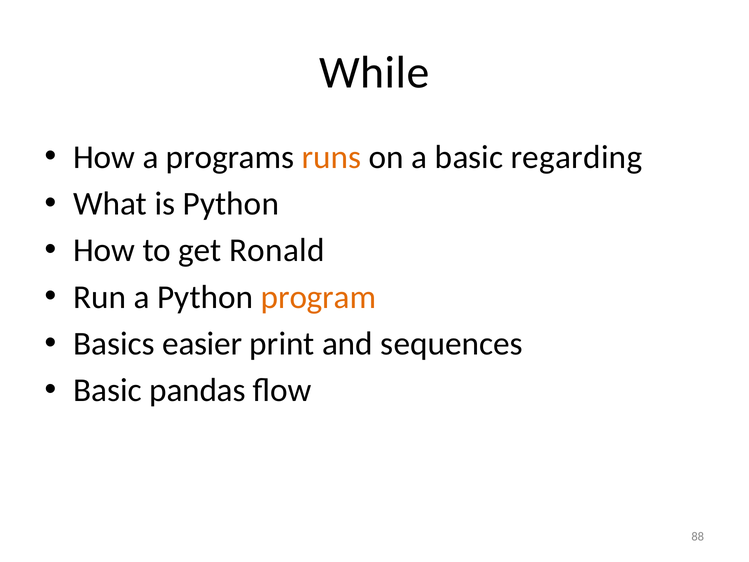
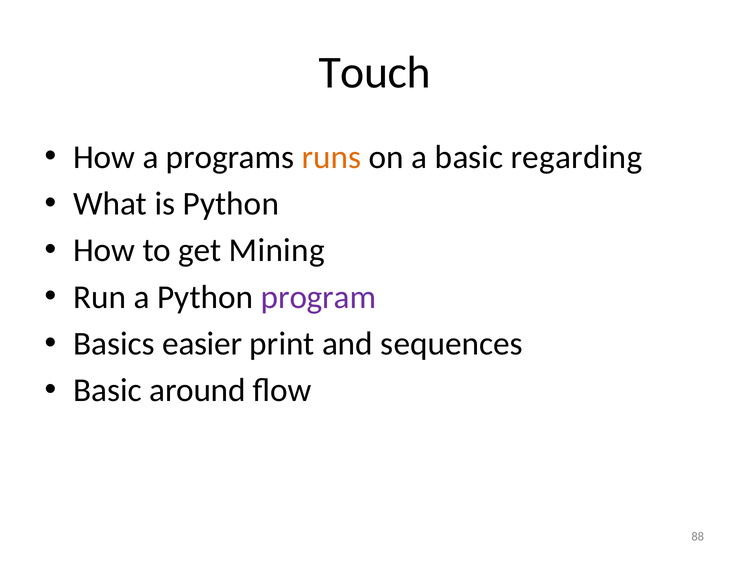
While: While -> Touch (375, 73)
Ronald: Ronald -> Mining (277, 250)
program colour: orange -> purple (319, 297)
pandas: pandas -> around (197, 390)
